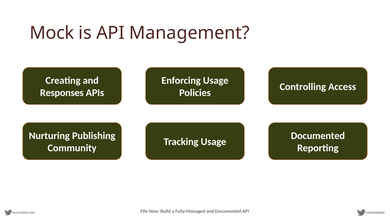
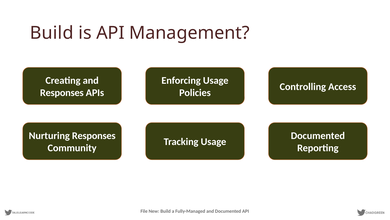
Mock: Mock -> Build (52, 33)
Nurturing Publishing: Publishing -> Responses (94, 135)
